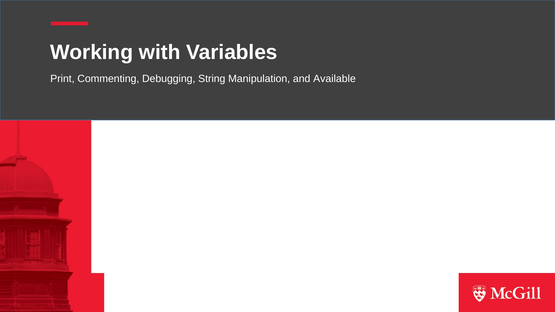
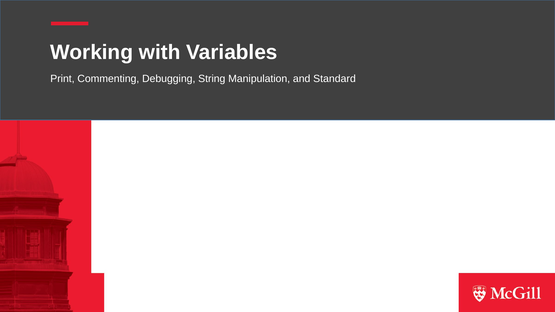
Available: Available -> Standard (335, 79)
